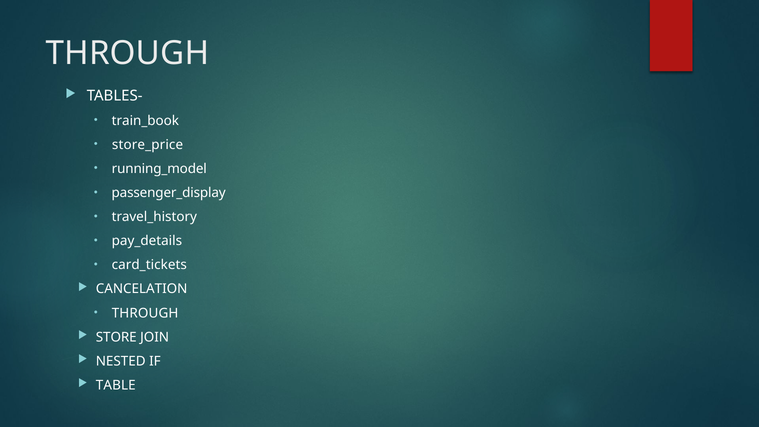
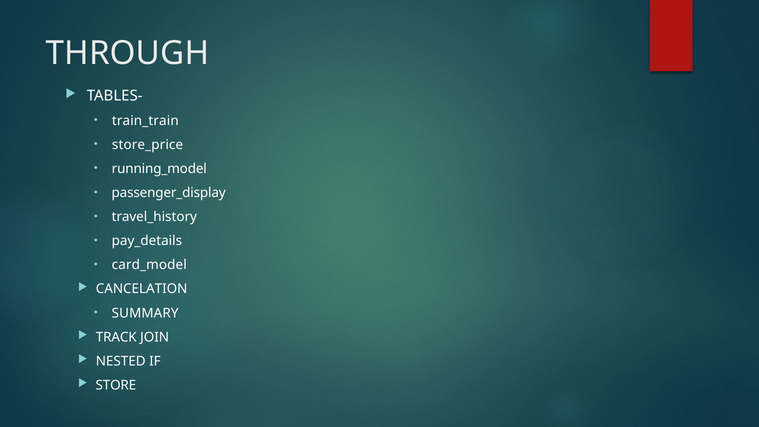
train_book: train_book -> train_train (145, 121)
card_tickets: card_tickets -> card_model (149, 265)
THROUGH: THROUGH -> SUMMARY (145, 313)
STORE: STORE -> TRACK (116, 337)
TABLE: TABLE -> STORE (116, 385)
